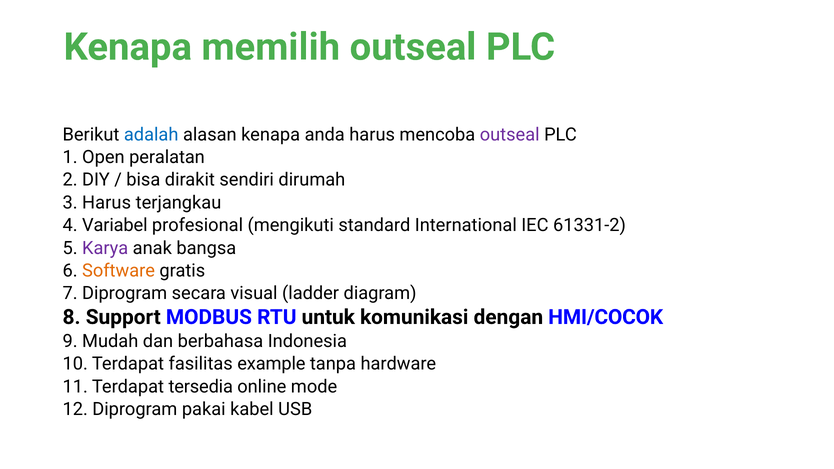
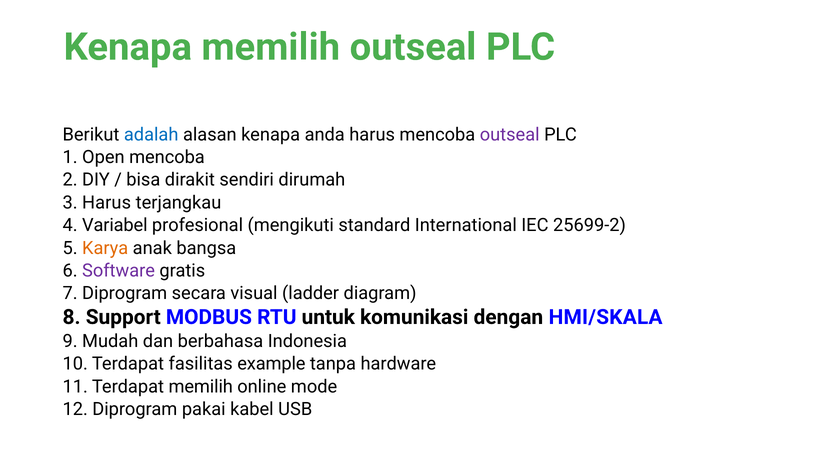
Open peralatan: peralatan -> mencoba (167, 157)
61331-2: 61331-2 -> 25699-2 (589, 225)
Karya colour: purple -> orange (105, 248)
Software colour: orange -> purple (119, 271)
HMI/COCOK: HMI/COCOK -> HMI/SKALA (606, 317)
Terdapat tersedia: tersedia -> memilih (201, 387)
